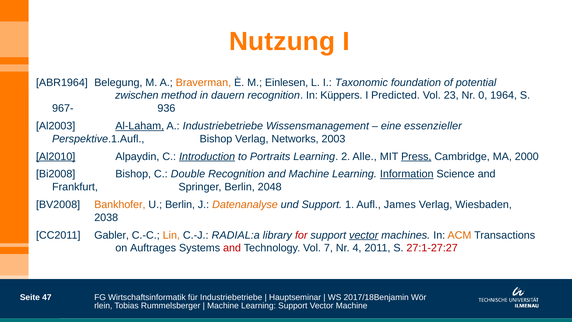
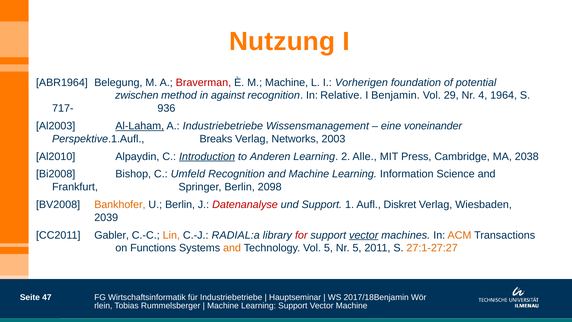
Braverman colour: orange -> red (203, 82)
M Einlesen: Einlesen -> Machine (287, 82)
Taxonomic: Taxonomic -> Vorherigen (361, 82)
dauern: dauern -> against (228, 95)
Küppers: Küppers -> Relative (341, 95)
Predicted: Predicted -> Benjamin (395, 95)
23: 23 -> 29 (451, 95)
0: 0 -> 4 (483, 95)
967-: 967- -> 717- (63, 108)
essenzieller: essenzieller -> voneinander (433, 126)
Perspektive.1.Aufl Bishop: Bishop -> Breaks (216, 139)
Al2010 underline: present -> none (56, 156)
Portraits: Portraits -> Anderen (270, 156)
Press underline: present -> none (416, 156)
2000: 2000 -> 2038 (527, 156)
Double: Double -> Umfeld (188, 174)
Information underline: present -> none (407, 174)
2048: 2048 -> 2098 (270, 187)
Datenanalyse colour: orange -> red (245, 204)
James: James -> Diskret (400, 204)
2038: 2038 -> 2039 (106, 217)
Auftrages: Auftrages -> Functions (153, 248)
and colour: red -> orange (232, 248)
Vol 7: 7 -> 5 (328, 248)
Nr 4: 4 -> 5 (357, 248)
27:1-27:27 colour: red -> orange (432, 248)
